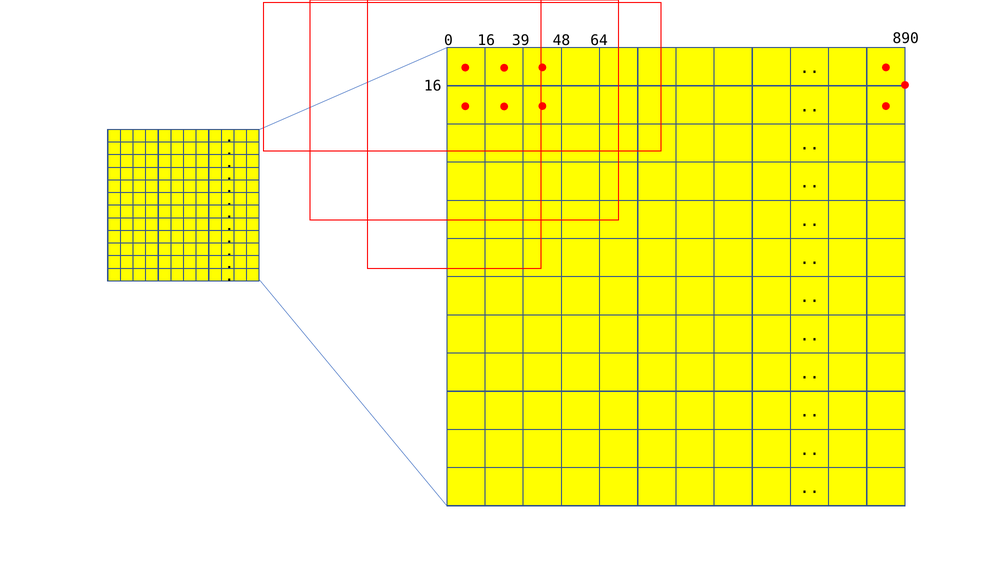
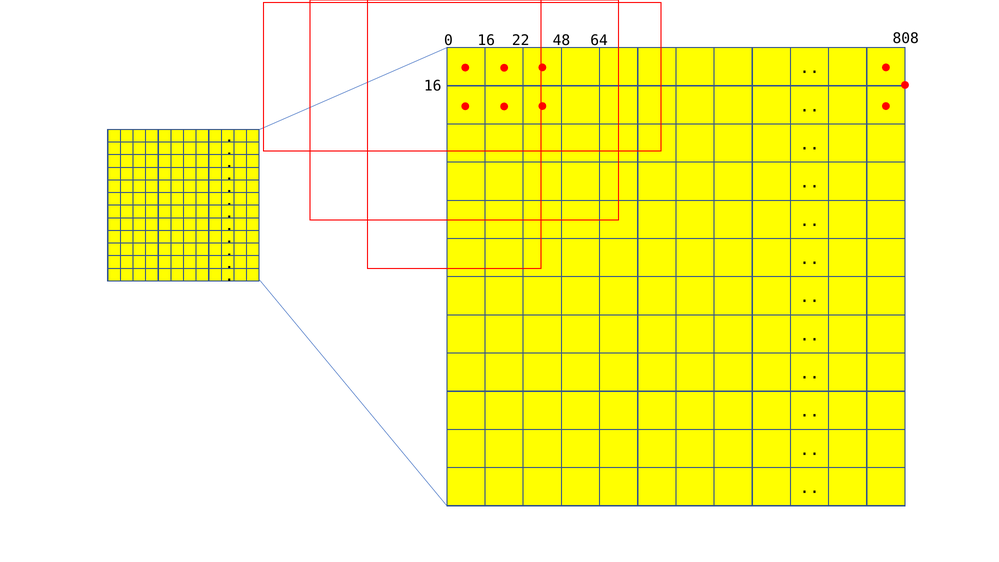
39: 39 -> 22 (521, 40)
890: 890 -> 808 (906, 38)
